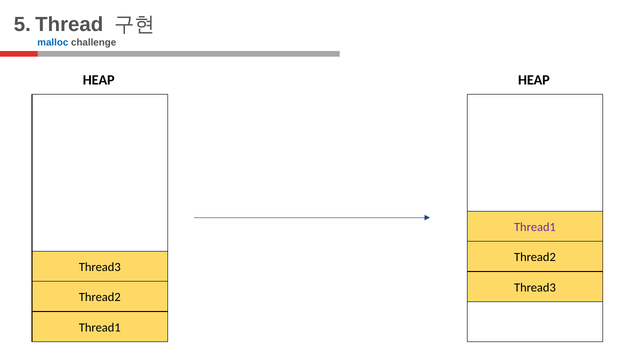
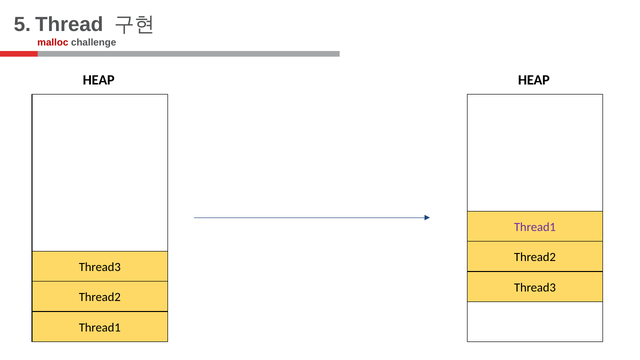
malloc colour: blue -> red (53, 42)
